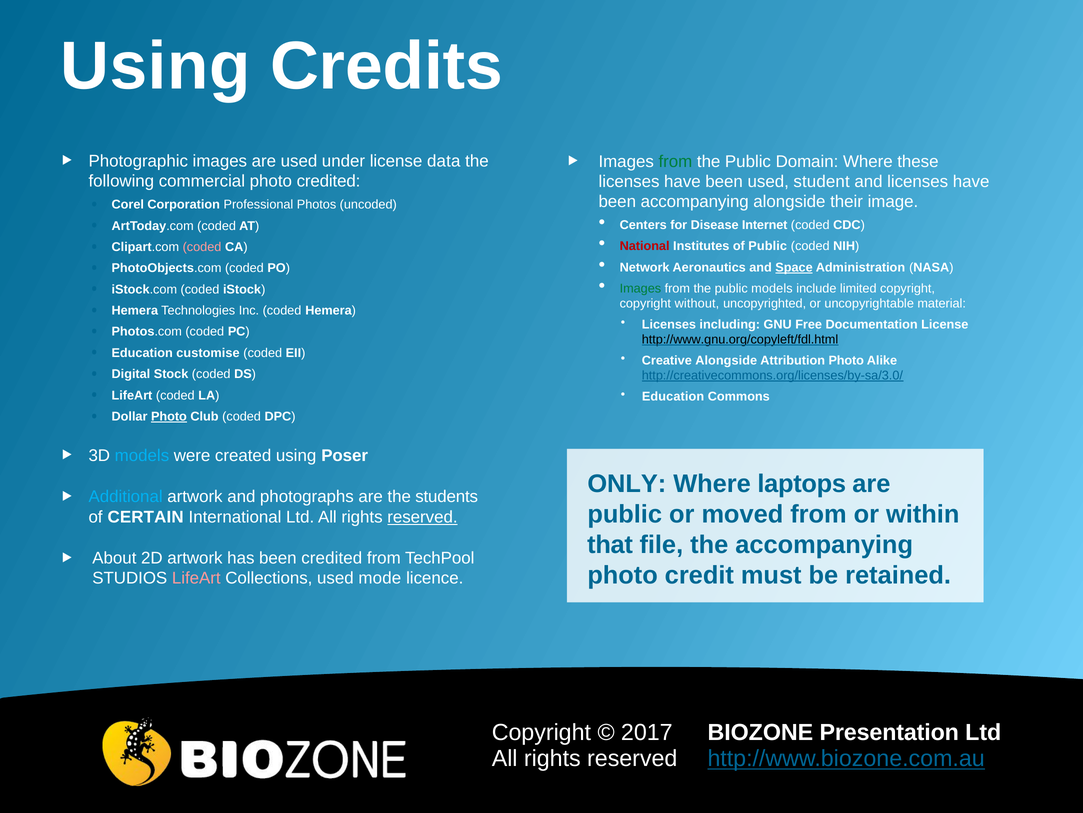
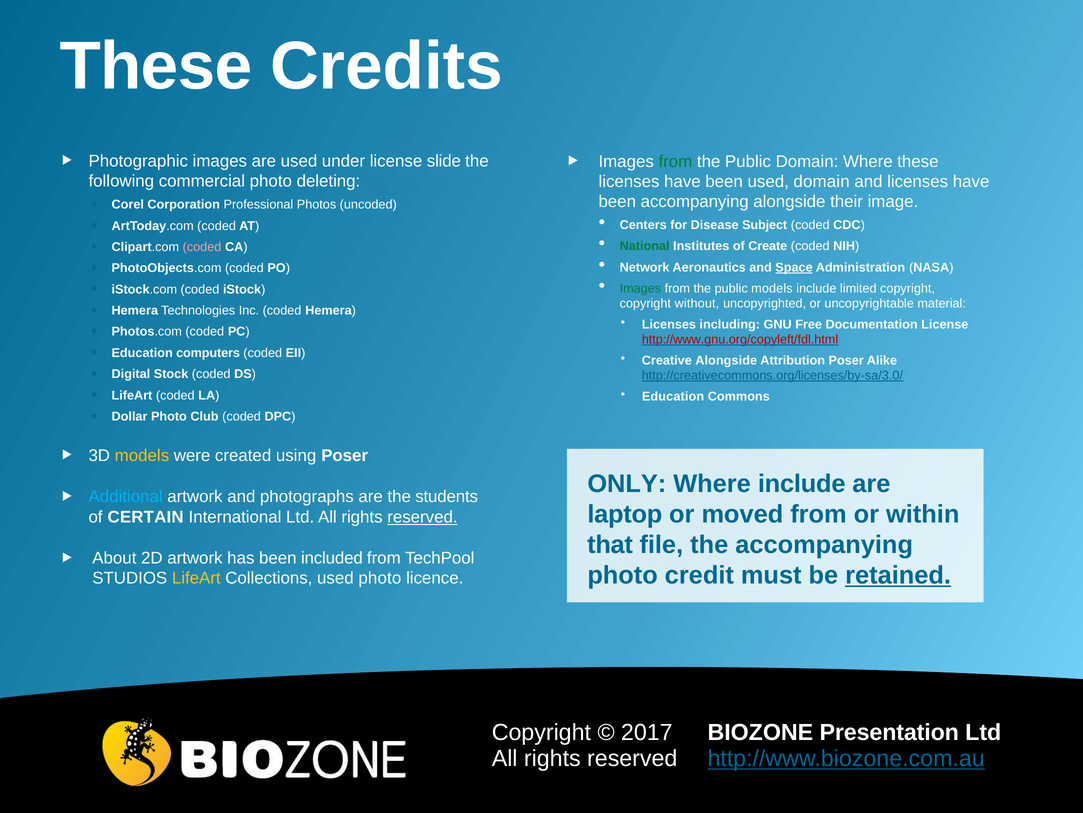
Using: Using -> These (156, 66)
data: data -> slide (444, 161)
photo credited: credited -> deleting (328, 181)
used student: student -> domain (822, 181)
Internet: Internet -> Subject (765, 225)
National colour: red -> green (645, 246)
of Public: Public -> Create (768, 246)
http://www.gnu.org/copyleft/fdl.html colour: black -> red (740, 339)
customise: customise -> computers (208, 353)
Attribution Photo: Photo -> Poser (846, 360)
Photo underline: present -> none (169, 416)
models colour: light blue -> yellow (142, 455)
Where laptops: laptops -> include (802, 483)
public: public -> laptop (625, 514)
been credited: credited -> included (332, 558)
retained underline: none -> present (898, 575)
LifeArt colour: pink -> yellow (196, 578)
used mode: mode -> photo (380, 578)
